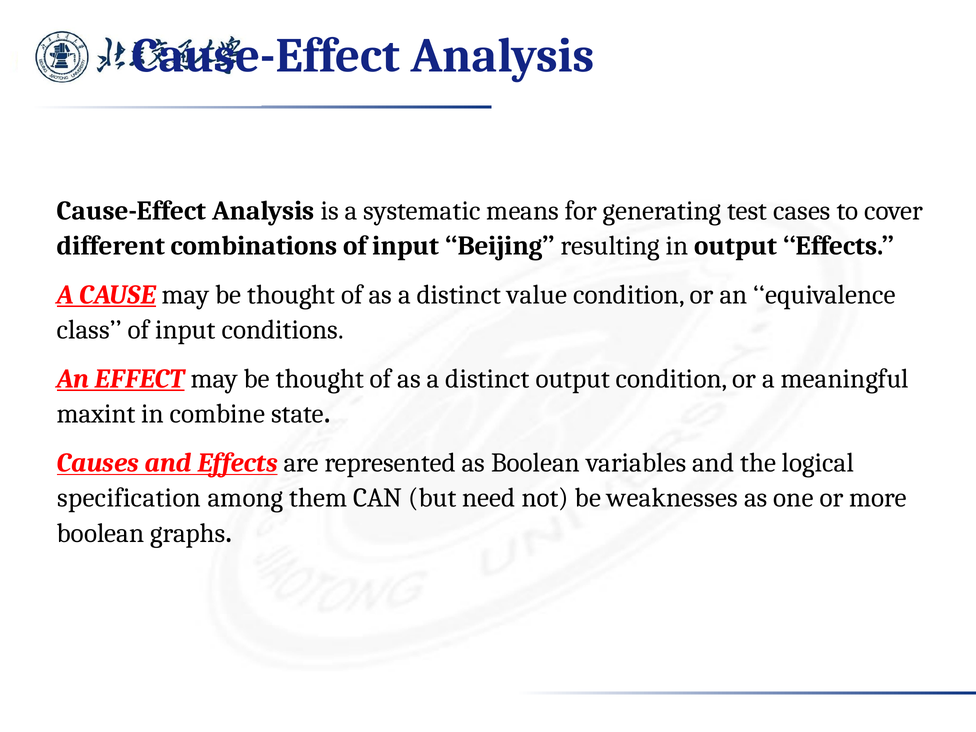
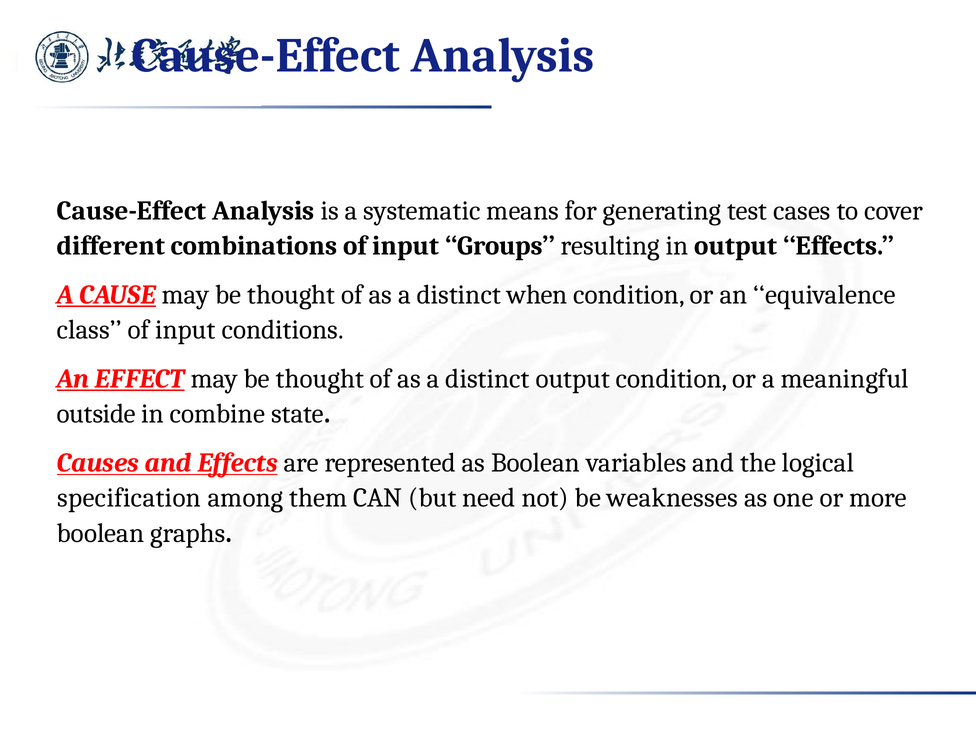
Beijing: Beijing -> Groups (500, 246)
value: value -> when (537, 295)
maxint: maxint -> outside (96, 414)
